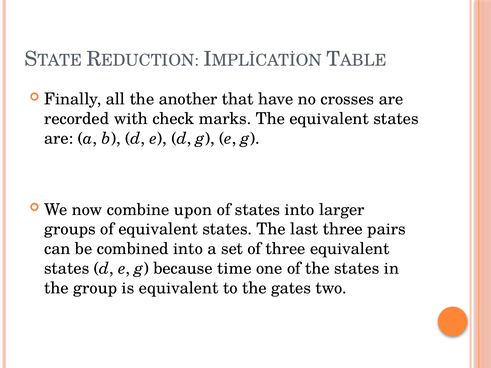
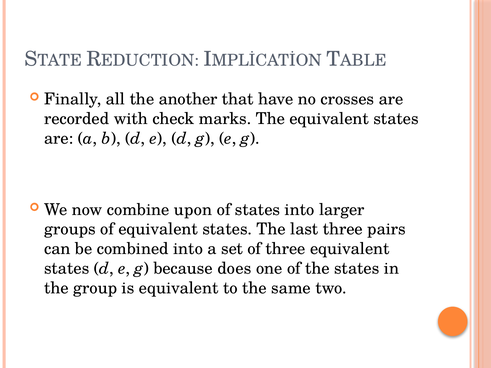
time: time -> does (234, 269)
gates: gates -> same (291, 288)
